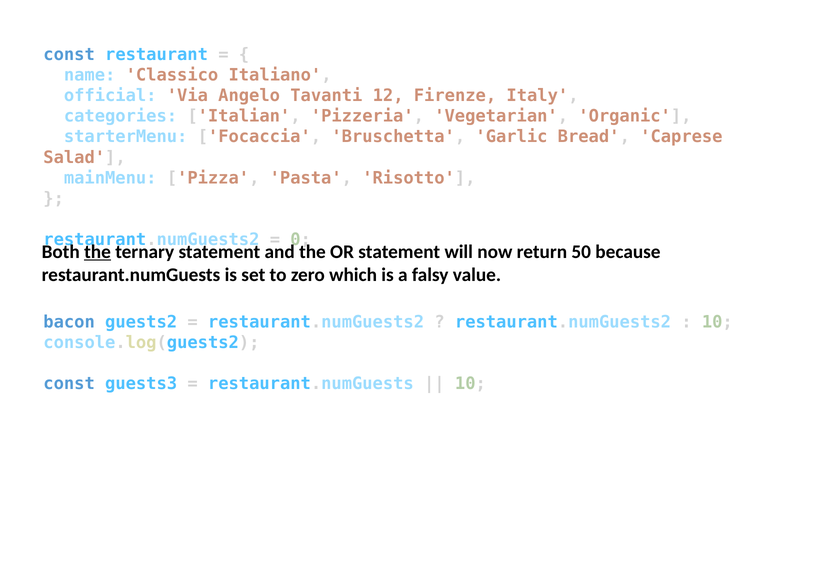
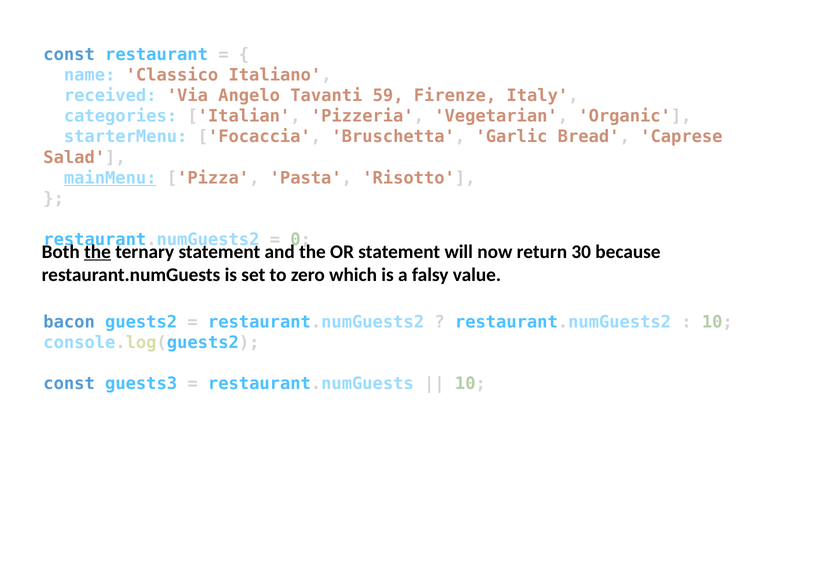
official: official -> received (110, 96)
12: 12 -> 59 (388, 96)
mainMenu underline: none -> present (110, 178)
50: 50 -> 30 (581, 252)
